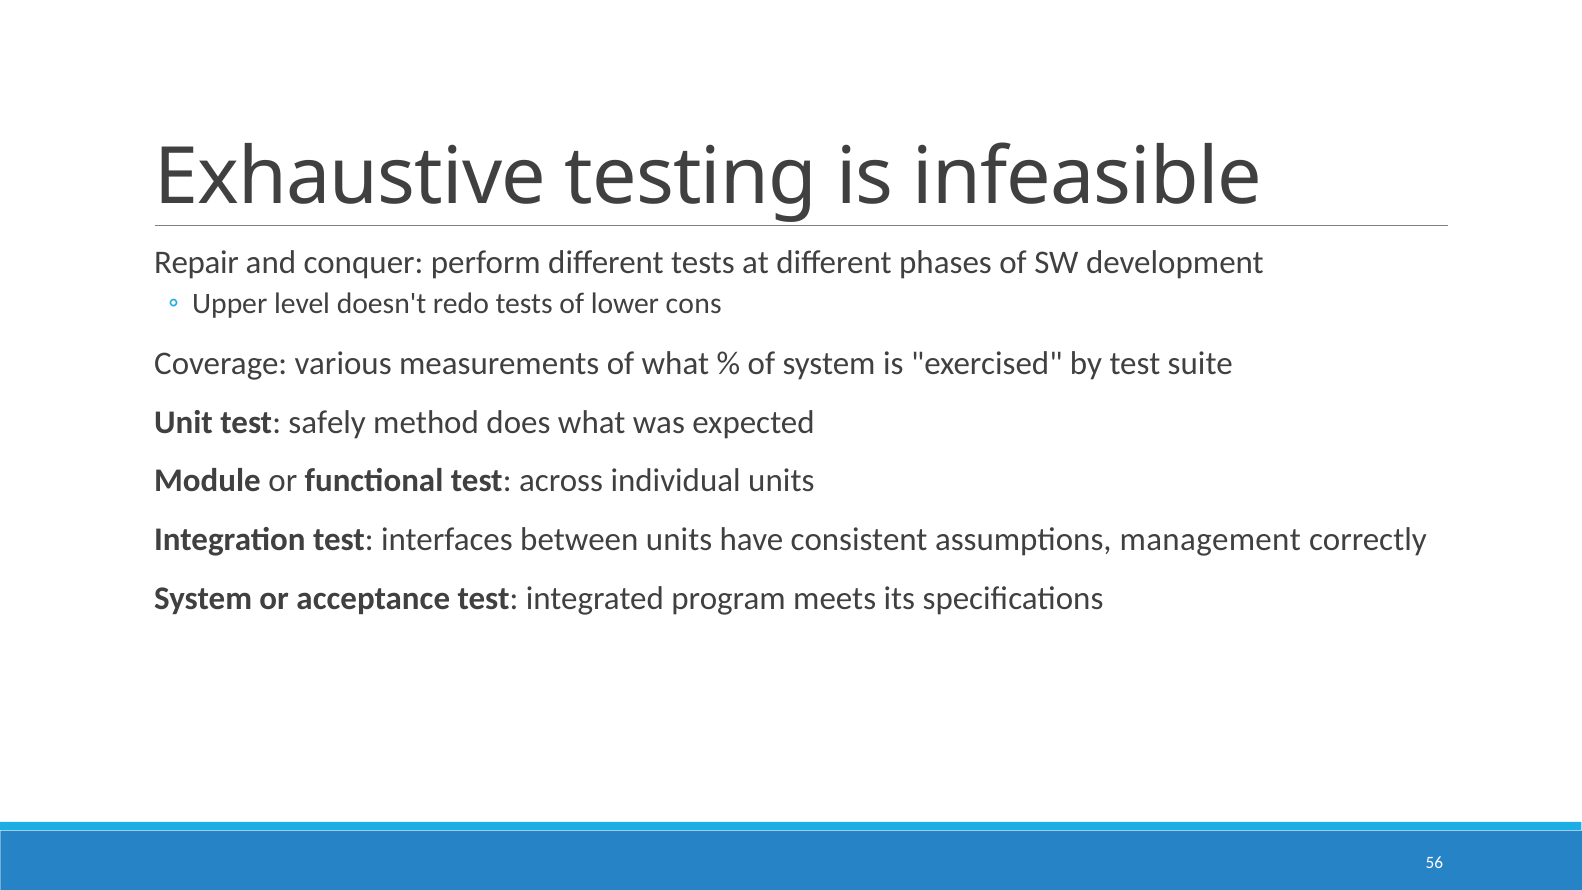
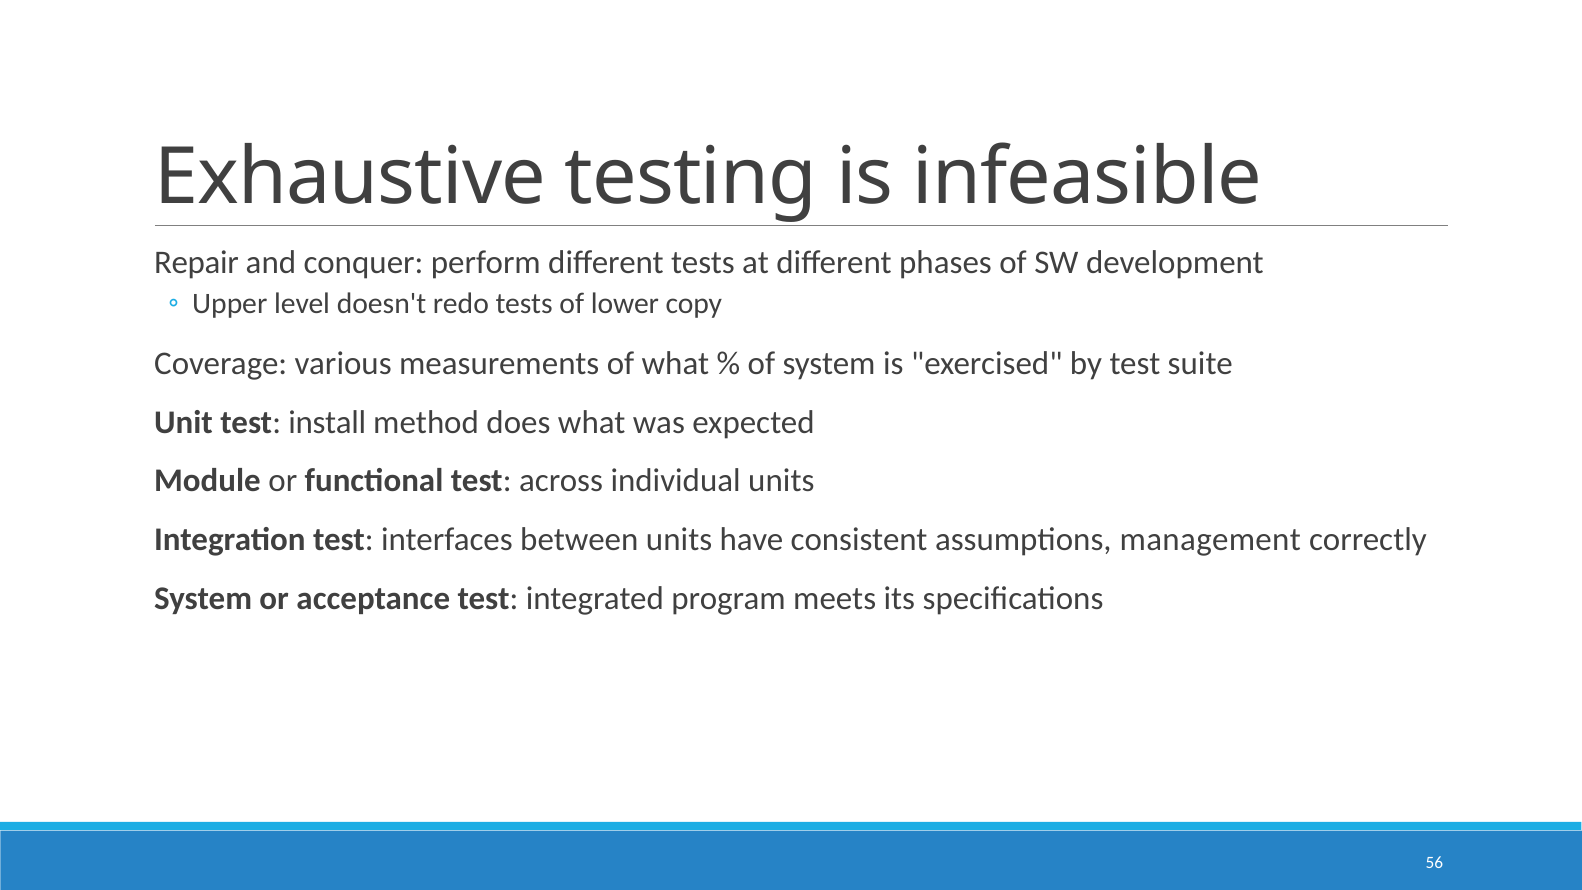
cons: cons -> copy (694, 304)
safely: safely -> install (327, 422)
